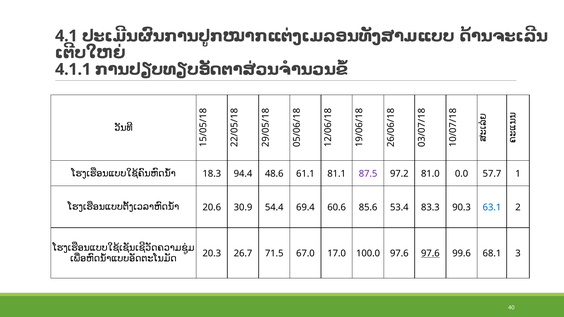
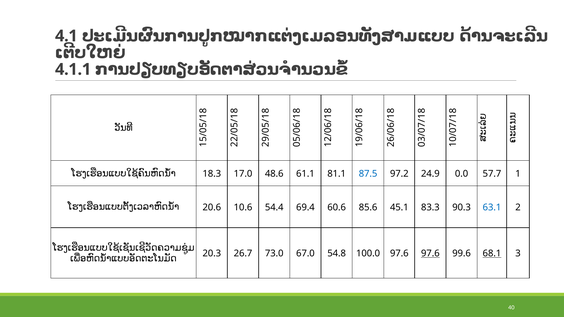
94.4: 94.4 -> 17.0 (243, 174)
87.5 colour: purple -> blue (368, 174)
81.0: 81.0 -> 24.9 (430, 174)
30.9: 30.9 -> 10.6 (243, 207)
53.4: 53.4 -> 45.1 (399, 207)
71.5: 71.5 -> 73.0 (274, 254)
17.0: 17.0 -> 54.8 (337, 254)
68.1 underline: none -> present (492, 254)
